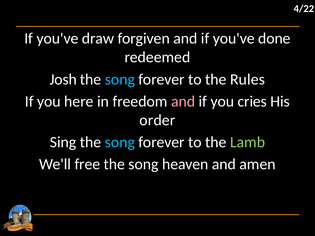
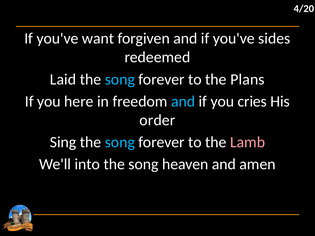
4/22: 4/22 -> 4/20 (304, 9)
draw: draw -> want (98, 38)
done: done -> sides (274, 38)
Josh: Josh -> Laid (63, 79)
Rules: Rules -> Plans (247, 79)
and colour: pink -> light blue (183, 101)
Lamb colour: light green -> pink (248, 142)
free: free -> into (87, 164)
